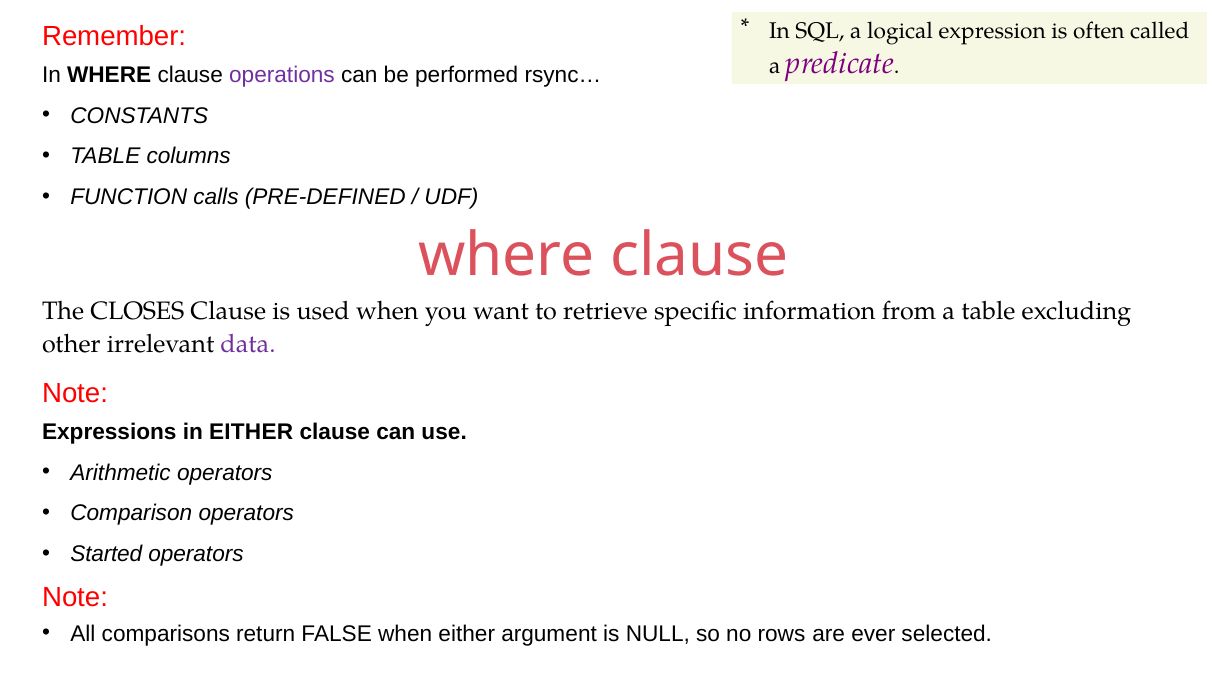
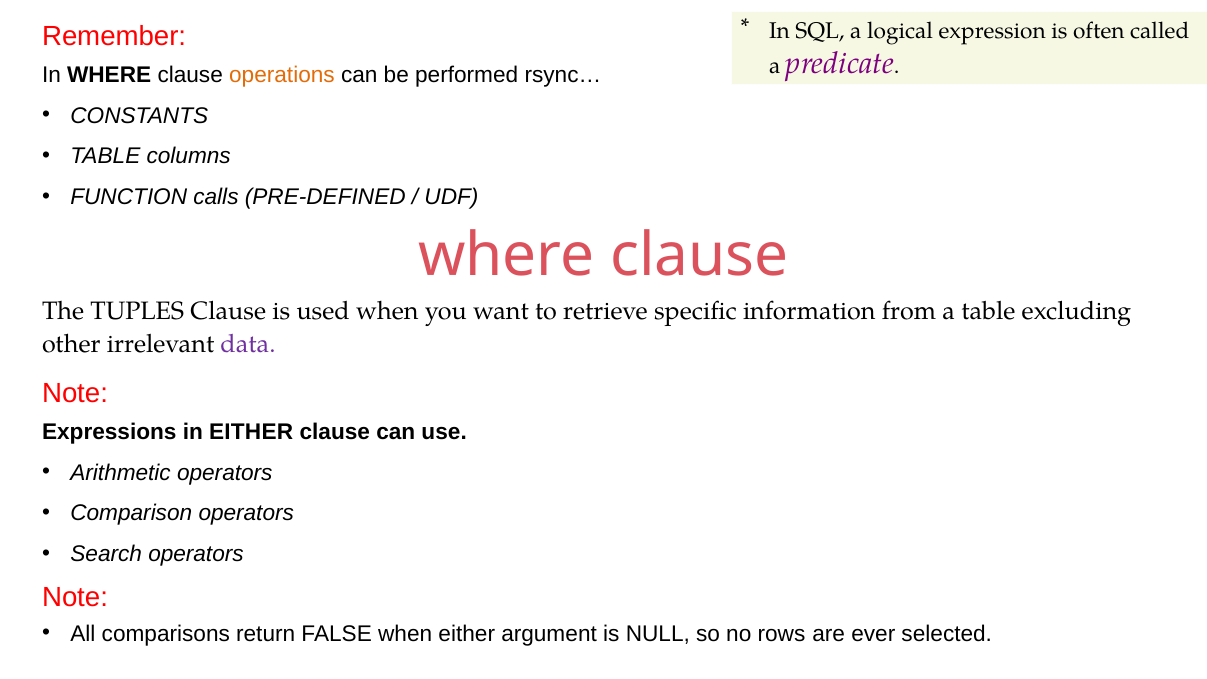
operations colour: purple -> orange (282, 75)
CLOSES: CLOSES -> TUPLES (137, 312)
Started: Started -> Search (106, 554)
